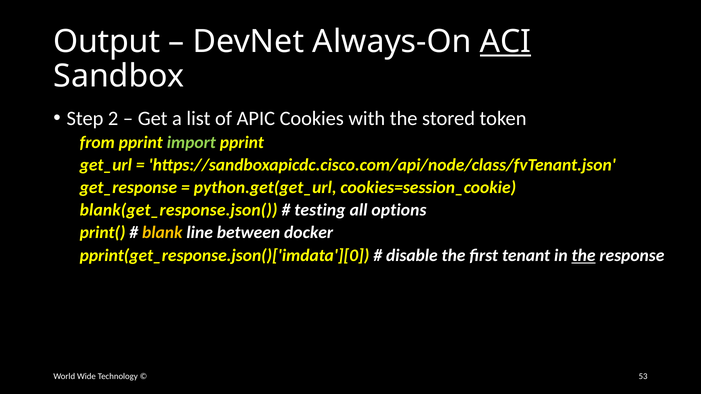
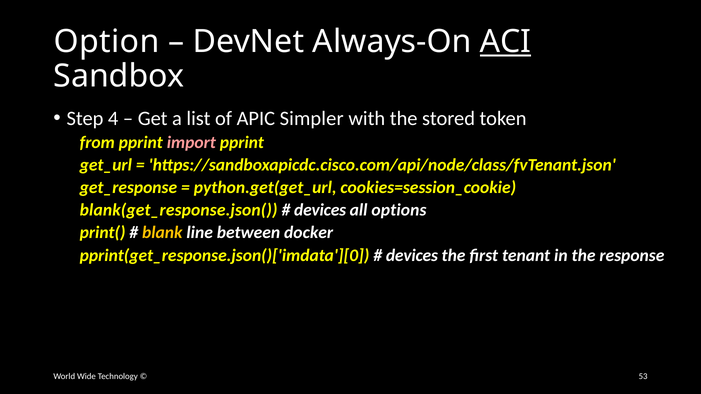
Output: Output -> Option (107, 42)
2: 2 -> 4 (113, 118)
Cookies: Cookies -> Simpler (312, 118)
import colour: light green -> pink (191, 143)
testing: testing -> devices (320, 210)
disable: disable -> devices (412, 255)
the underline: present -> none (584, 255)
